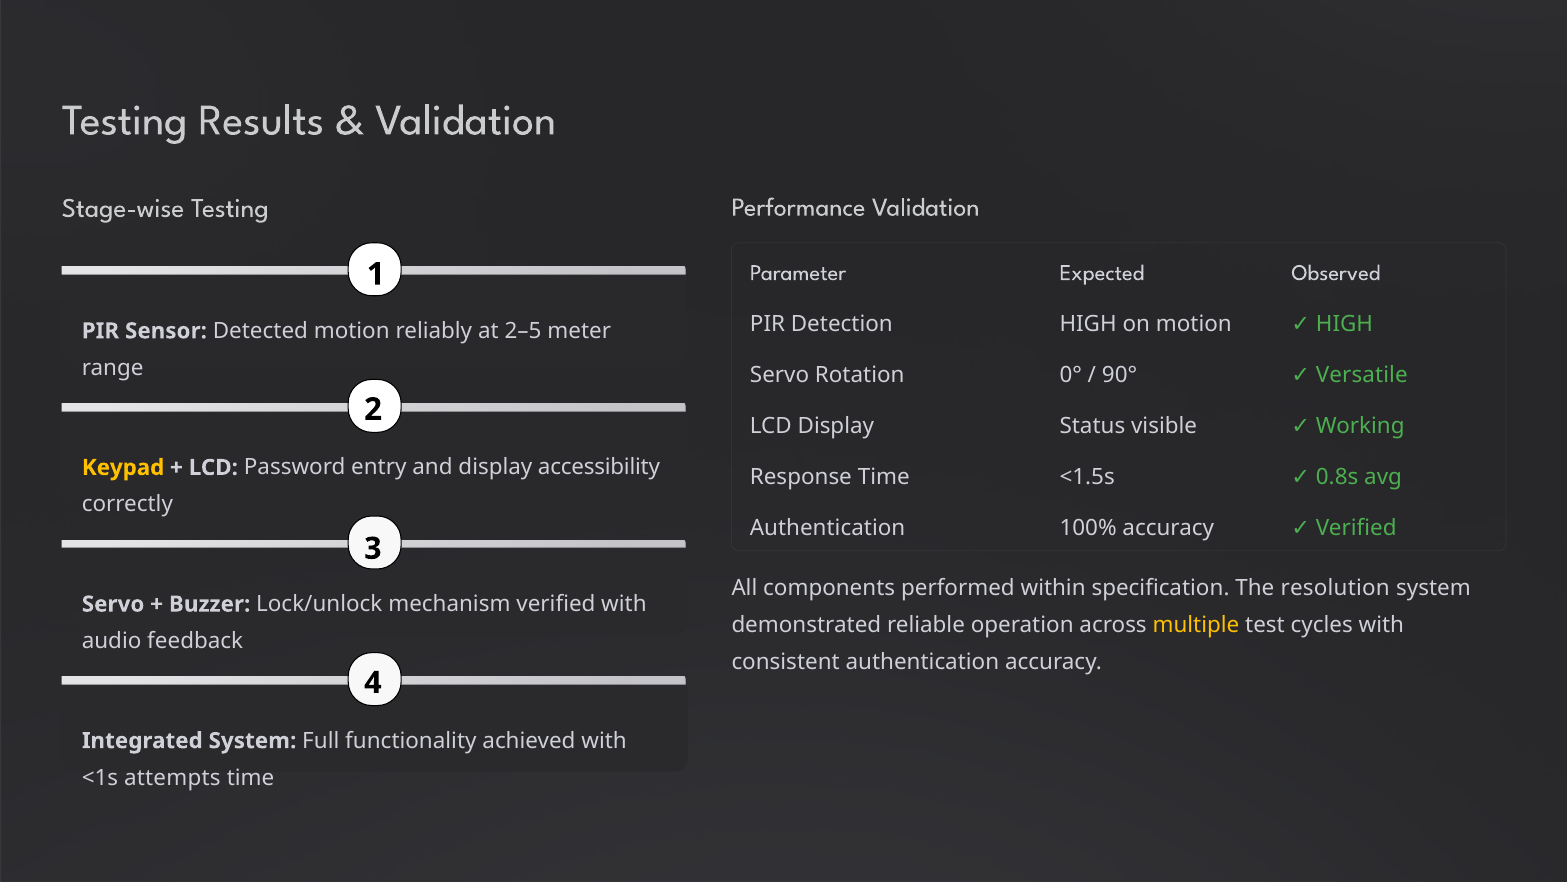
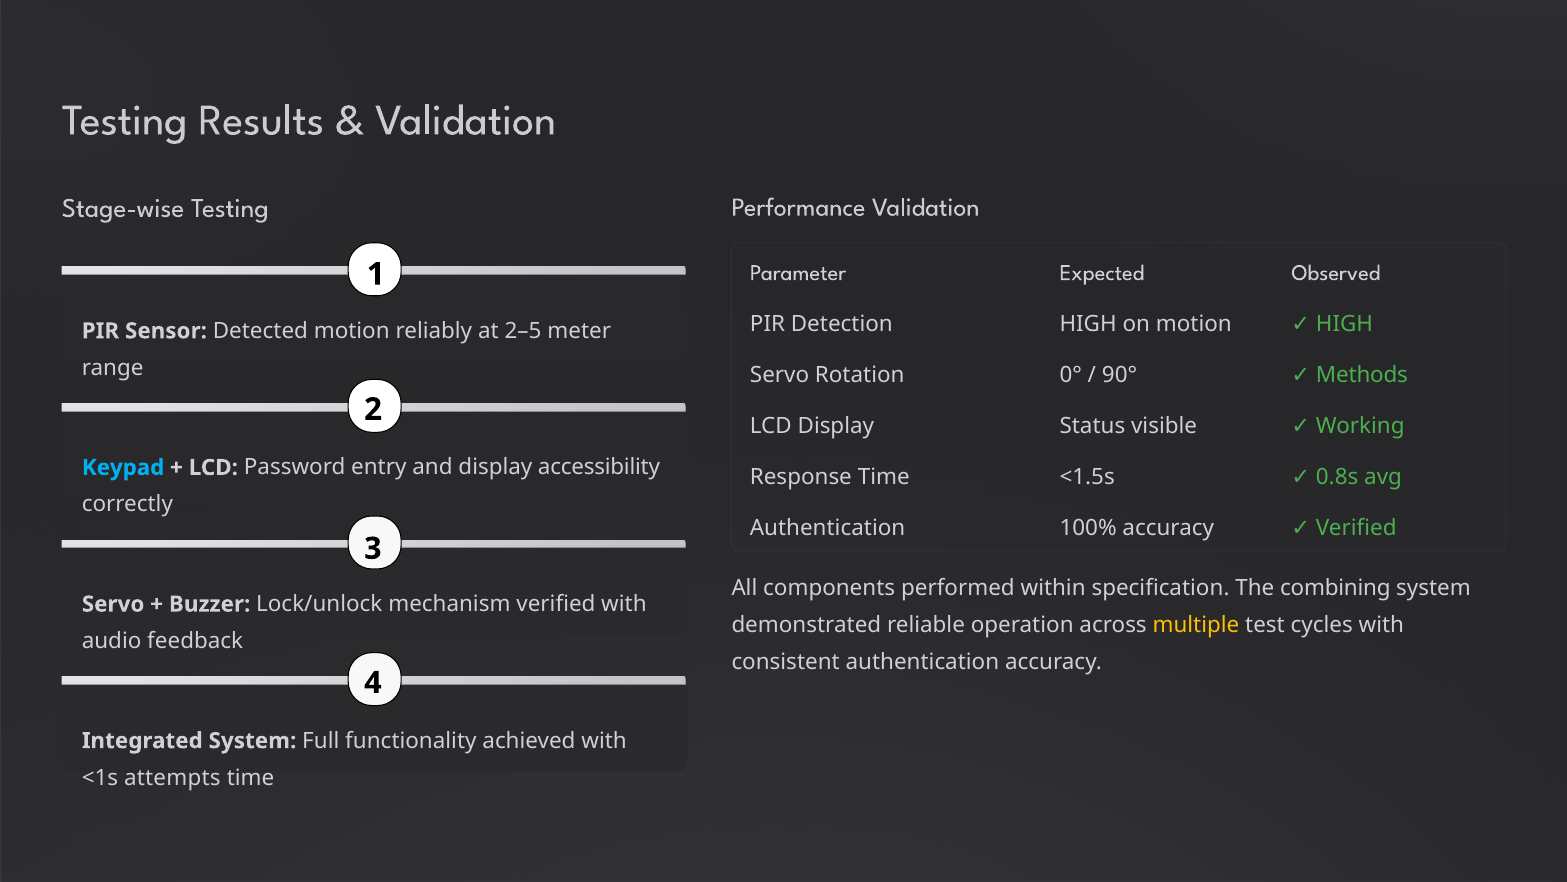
Versatile: Versatile -> Methods (1362, 375)
Keypad colour: yellow -> light blue (123, 467)
resolution: resolution -> combining (1335, 588)
